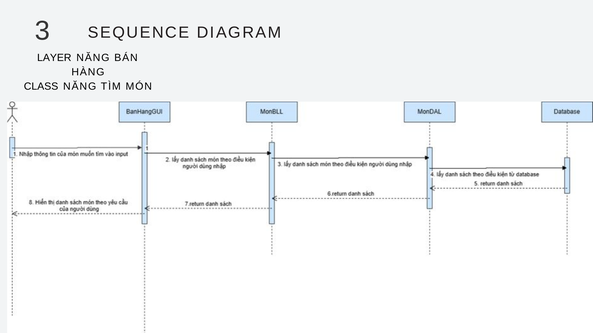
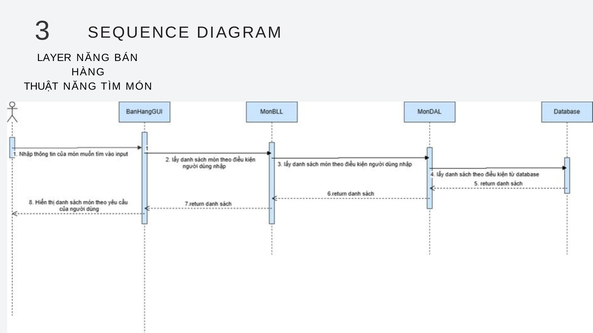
CLASS: CLASS -> THUẬT (41, 86)
